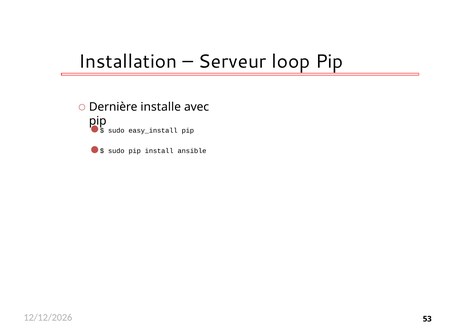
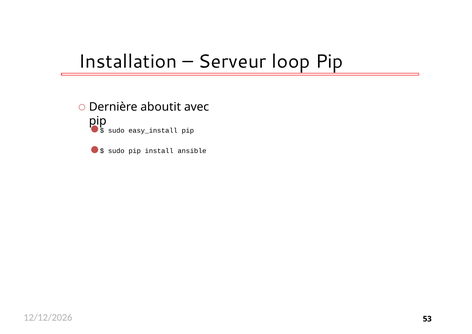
installe: installe -> aboutit (161, 107)
